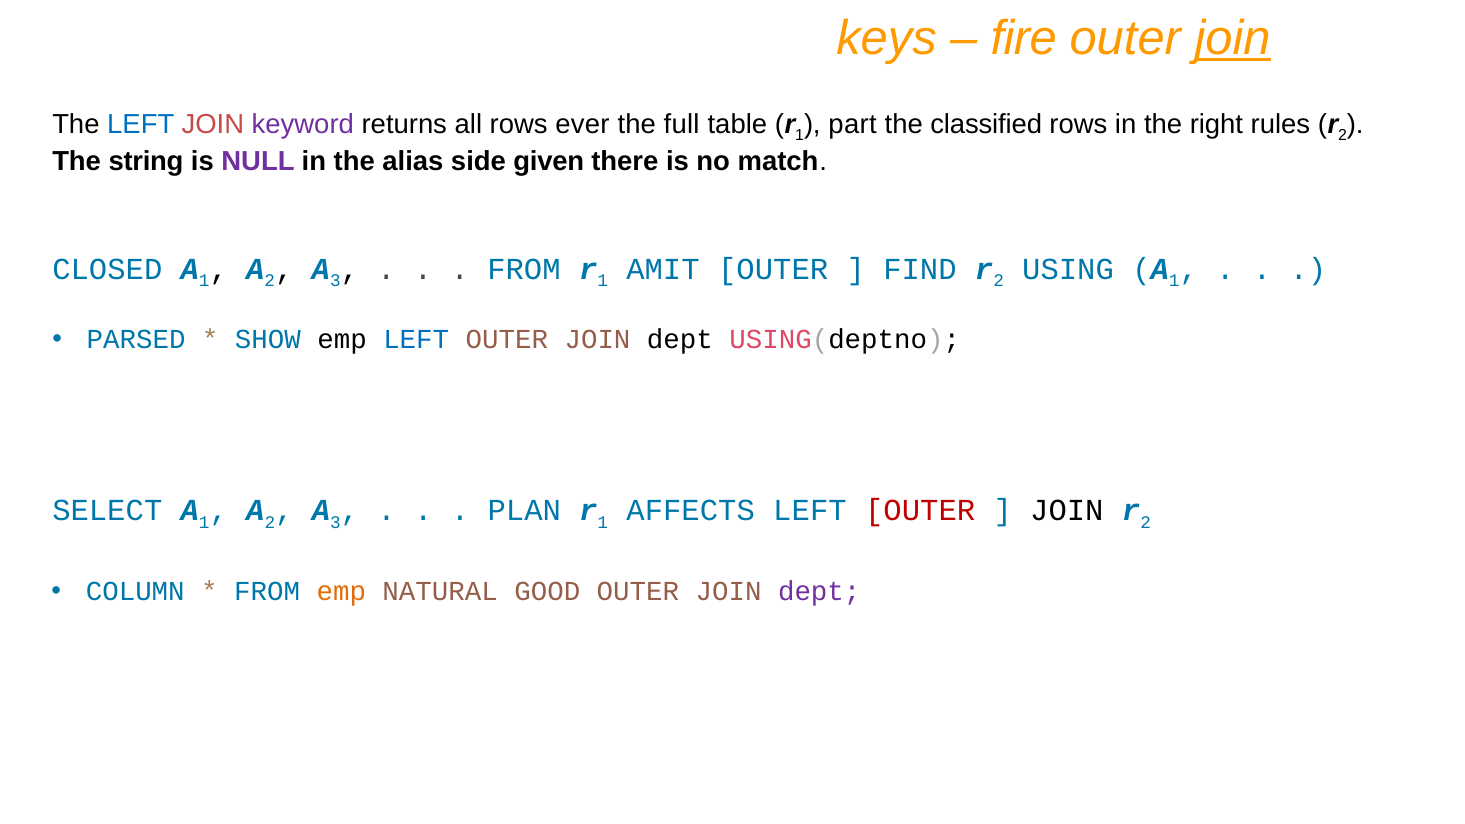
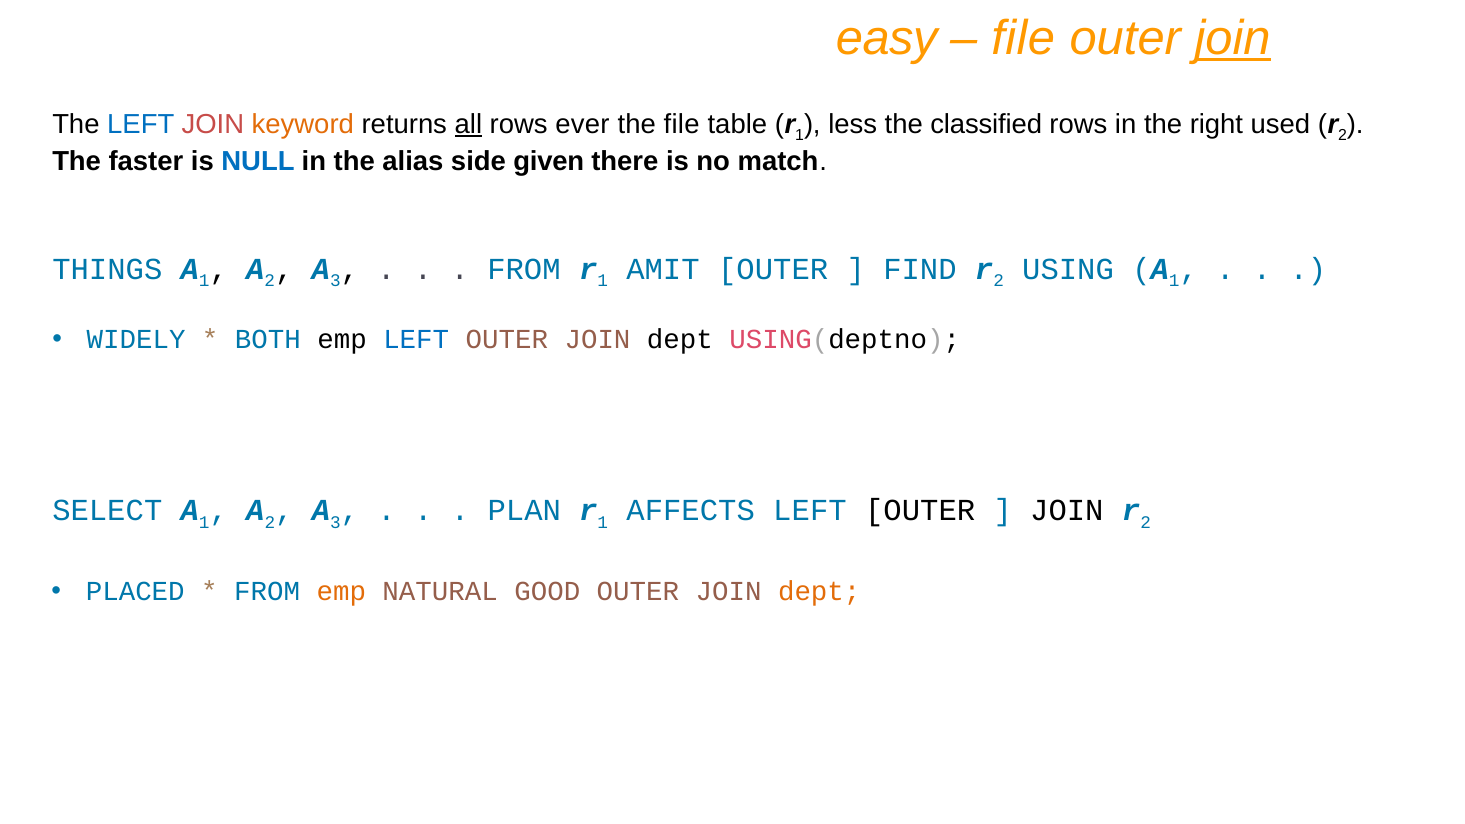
keys: keys -> easy (887, 38)
fire: fire -> file (1023, 38)
keyword colour: purple -> orange (303, 124)
all underline: none -> present (468, 124)
the full: full -> file (682, 124)
part: part -> less (853, 124)
rules: rules -> used (1280, 124)
string: string -> faster (146, 162)
NULL colour: purple -> blue (258, 162)
CLOSED: CLOSED -> THINGS (107, 269)
PARSED: PARSED -> WIDELY (136, 340)
SHOW: SHOW -> BOTH (268, 340)
OUTER colour: red -> black (920, 511)
COLUMN: COLUMN -> PLACED (135, 592)
dept colour: purple -> orange (819, 592)
